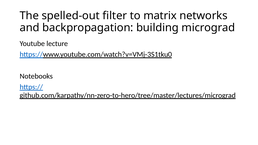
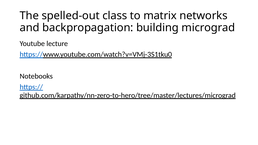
filter: filter -> class (115, 16)
